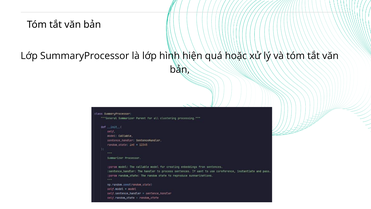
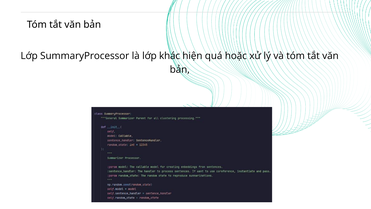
hình: hình -> khác (170, 56)
